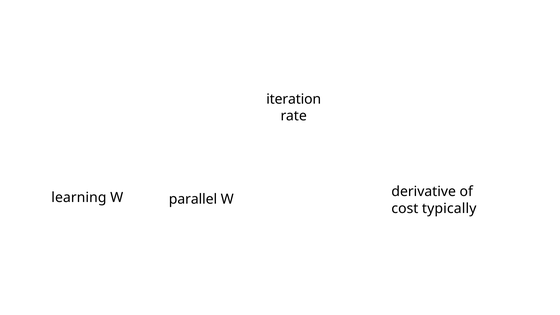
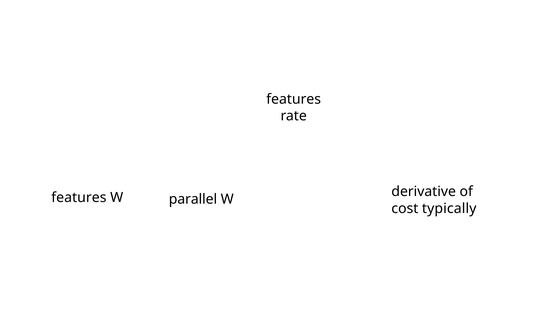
iteration: iteration -> features (294, 99)
learning: learning -> features (79, 197)
